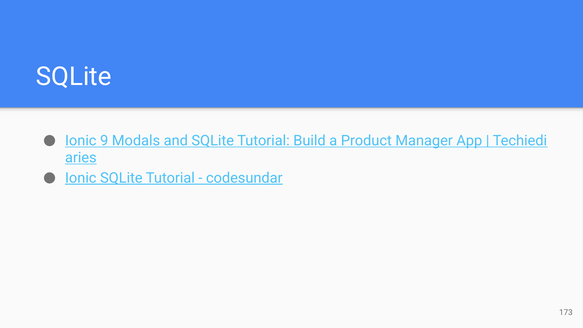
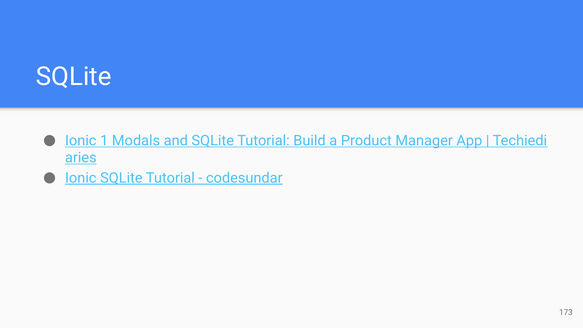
9: 9 -> 1 (104, 141)
